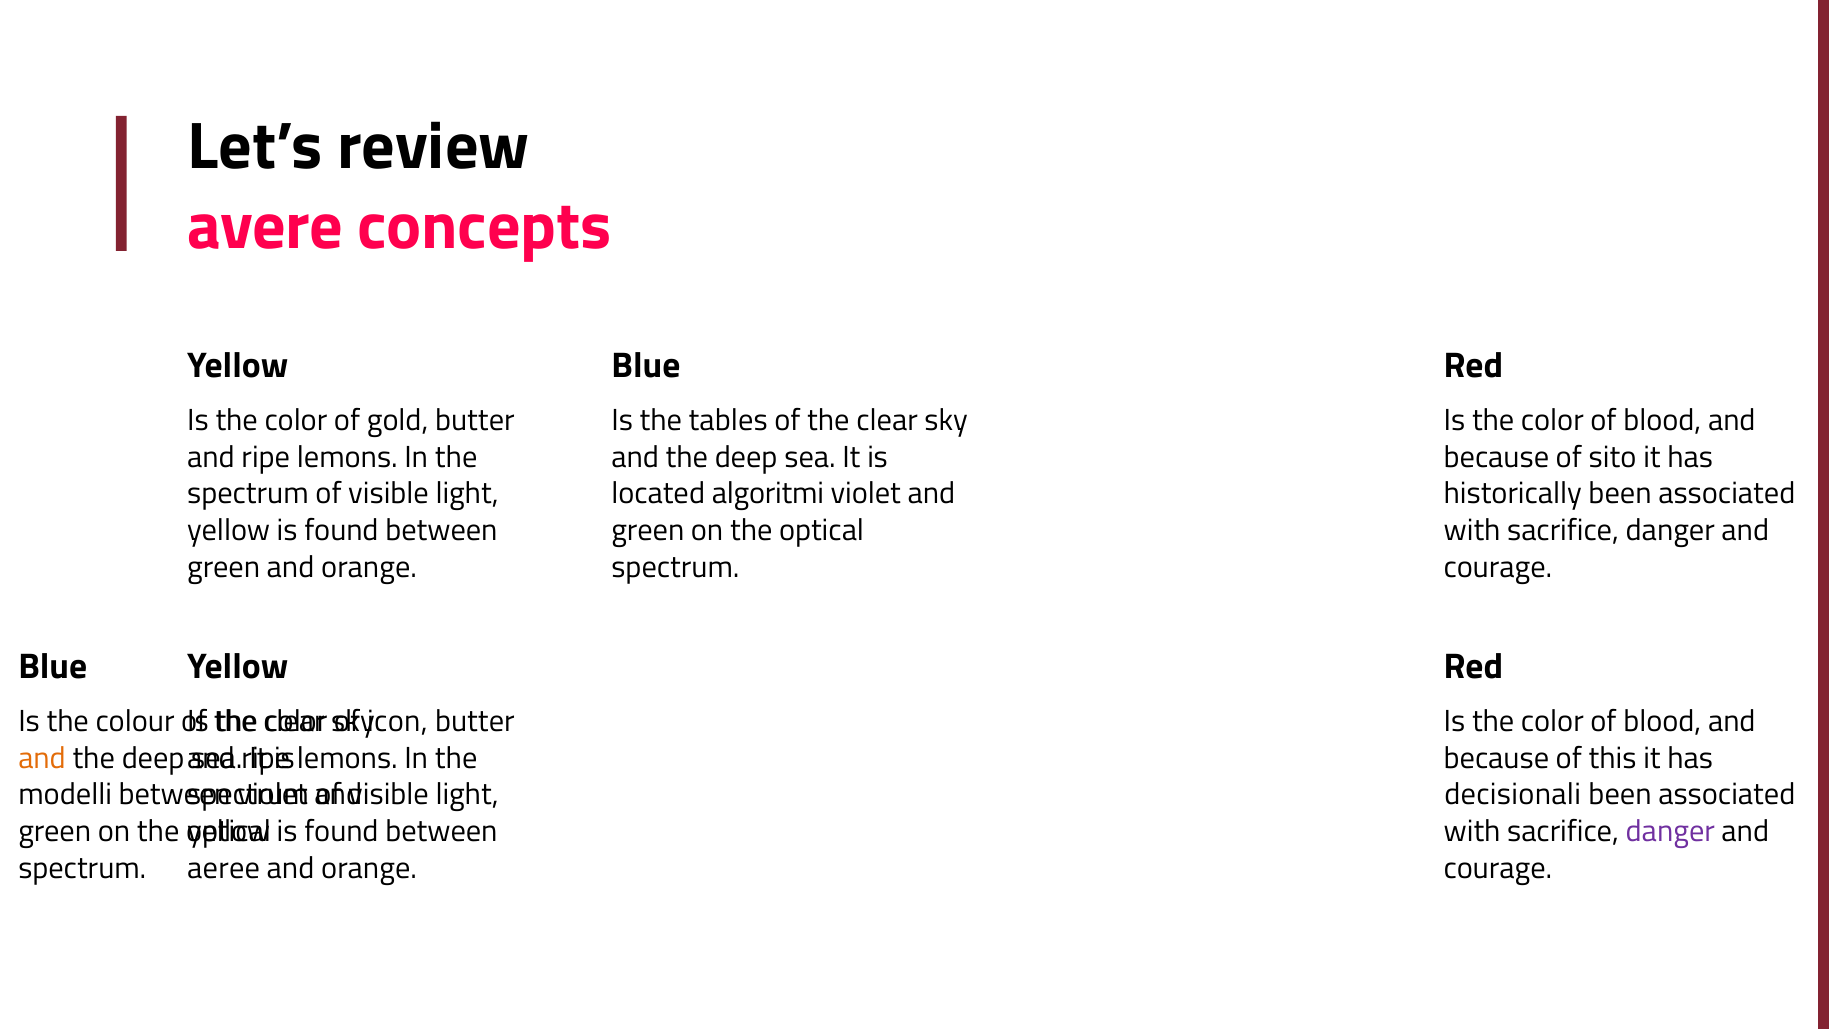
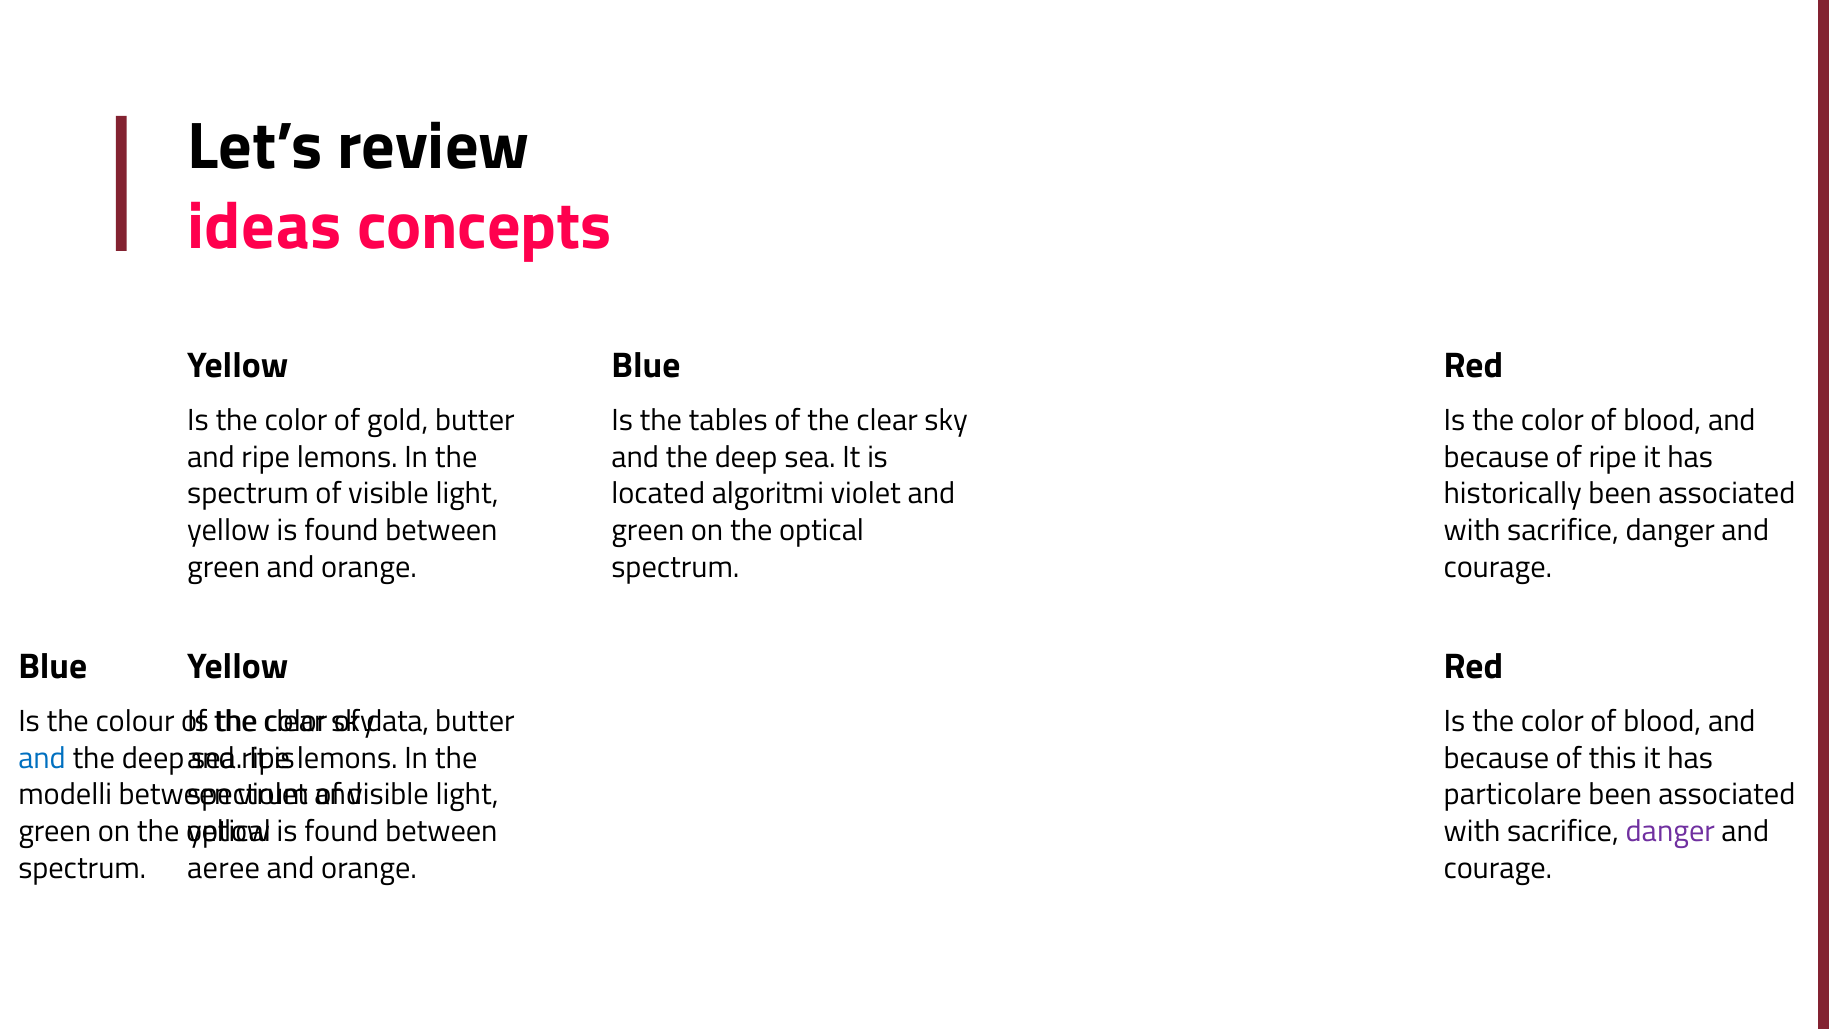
avere: avere -> ideas (265, 226)
of sito: sito -> ripe (1613, 457)
icon: icon -> data (398, 722)
and colour: orange -> blue (42, 758)
decisionali: decisionali -> particolare (1513, 795)
